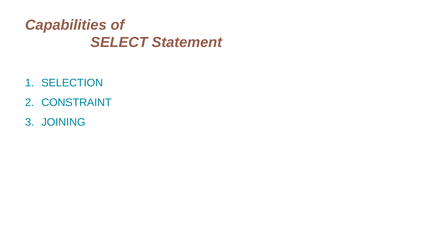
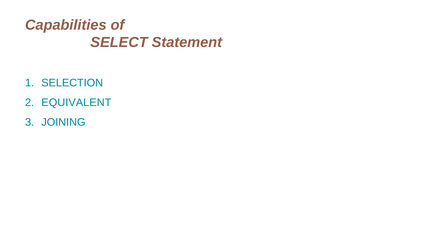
CONSTRAINT: CONSTRAINT -> EQUIVALENT (76, 103)
